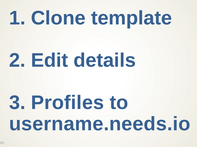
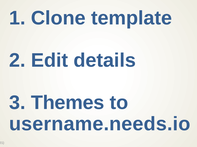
Profiles: Profiles -> Themes (68, 103)
